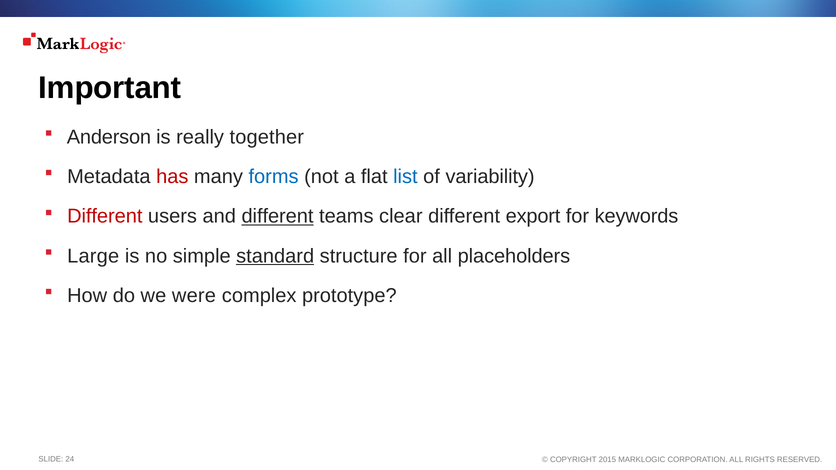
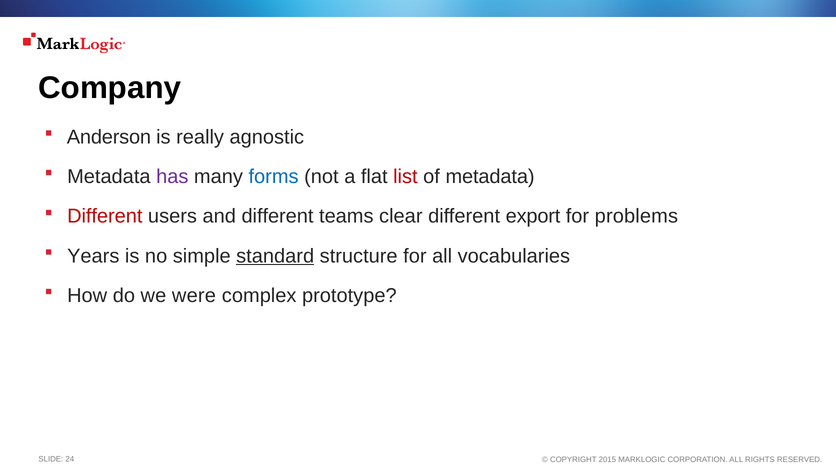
Important: Important -> Company (110, 88)
together: together -> agnostic (267, 137)
has colour: red -> purple (172, 177)
list colour: blue -> red (405, 177)
of variability: variability -> metadata (490, 177)
different underline: present -> none (278, 217)
keywords: keywords -> problems (636, 217)
Large: Large -> Years (93, 256)
placeholders: placeholders -> vocabularies (514, 256)
